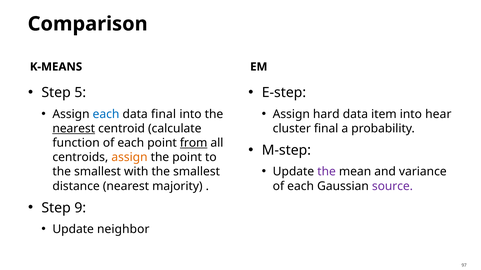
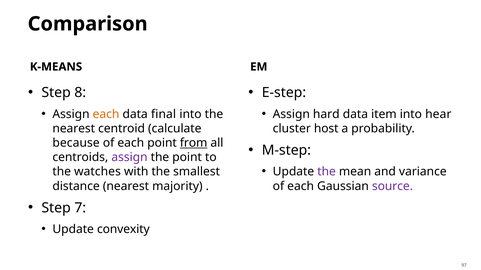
5: 5 -> 8 (80, 93)
each colour: blue -> orange (106, 114)
nearest underline: present -> none (74, 129)
cluster final: final -> host (326, 129)
function: function -> because (76, 143)
assign colour: orange -> purple (129, 158)
smallest: smallest -> watches (97, 172)
9: 9 -> 7 (80, 208)
neighbor: neighbor -> convexity (123, 230)
